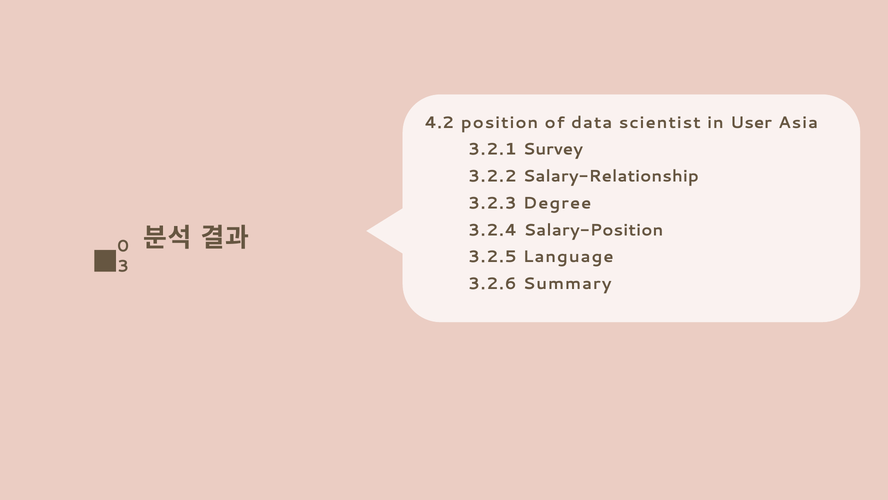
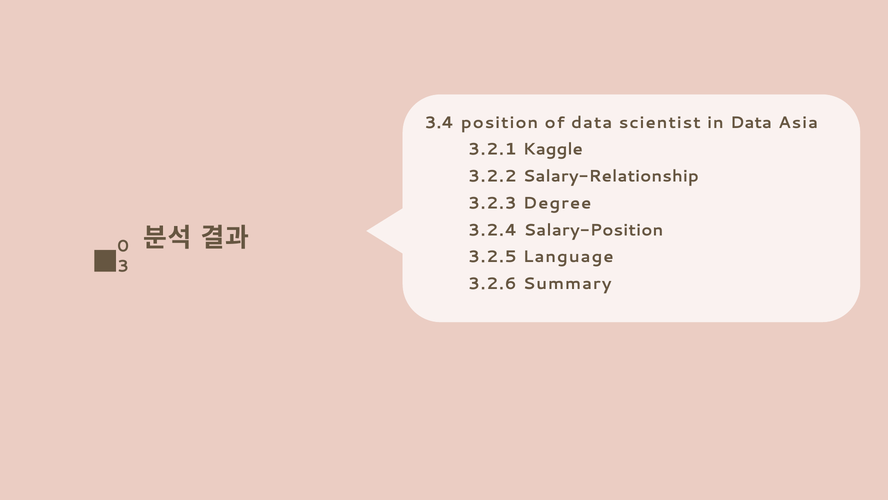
4.2: 4.2 -> 3.4 (439, 122)
in User: User -> Data (751, 122)
Survey: Survey -> Kaggle (553, 149)
